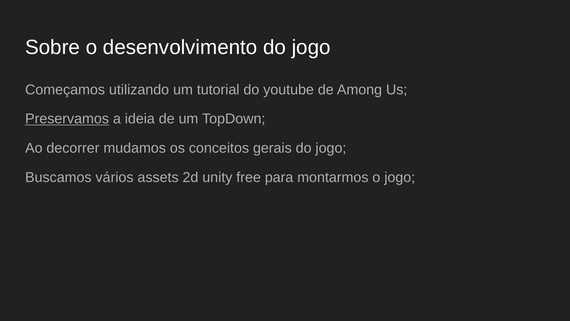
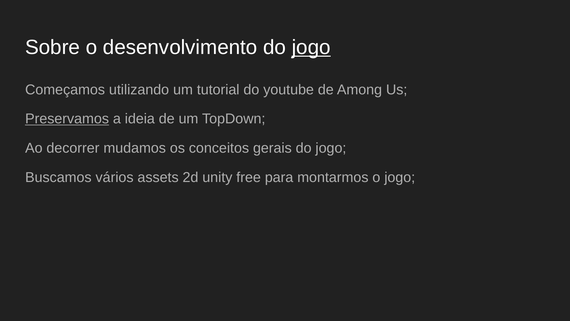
jogo underline: none -> present (311, 47)
